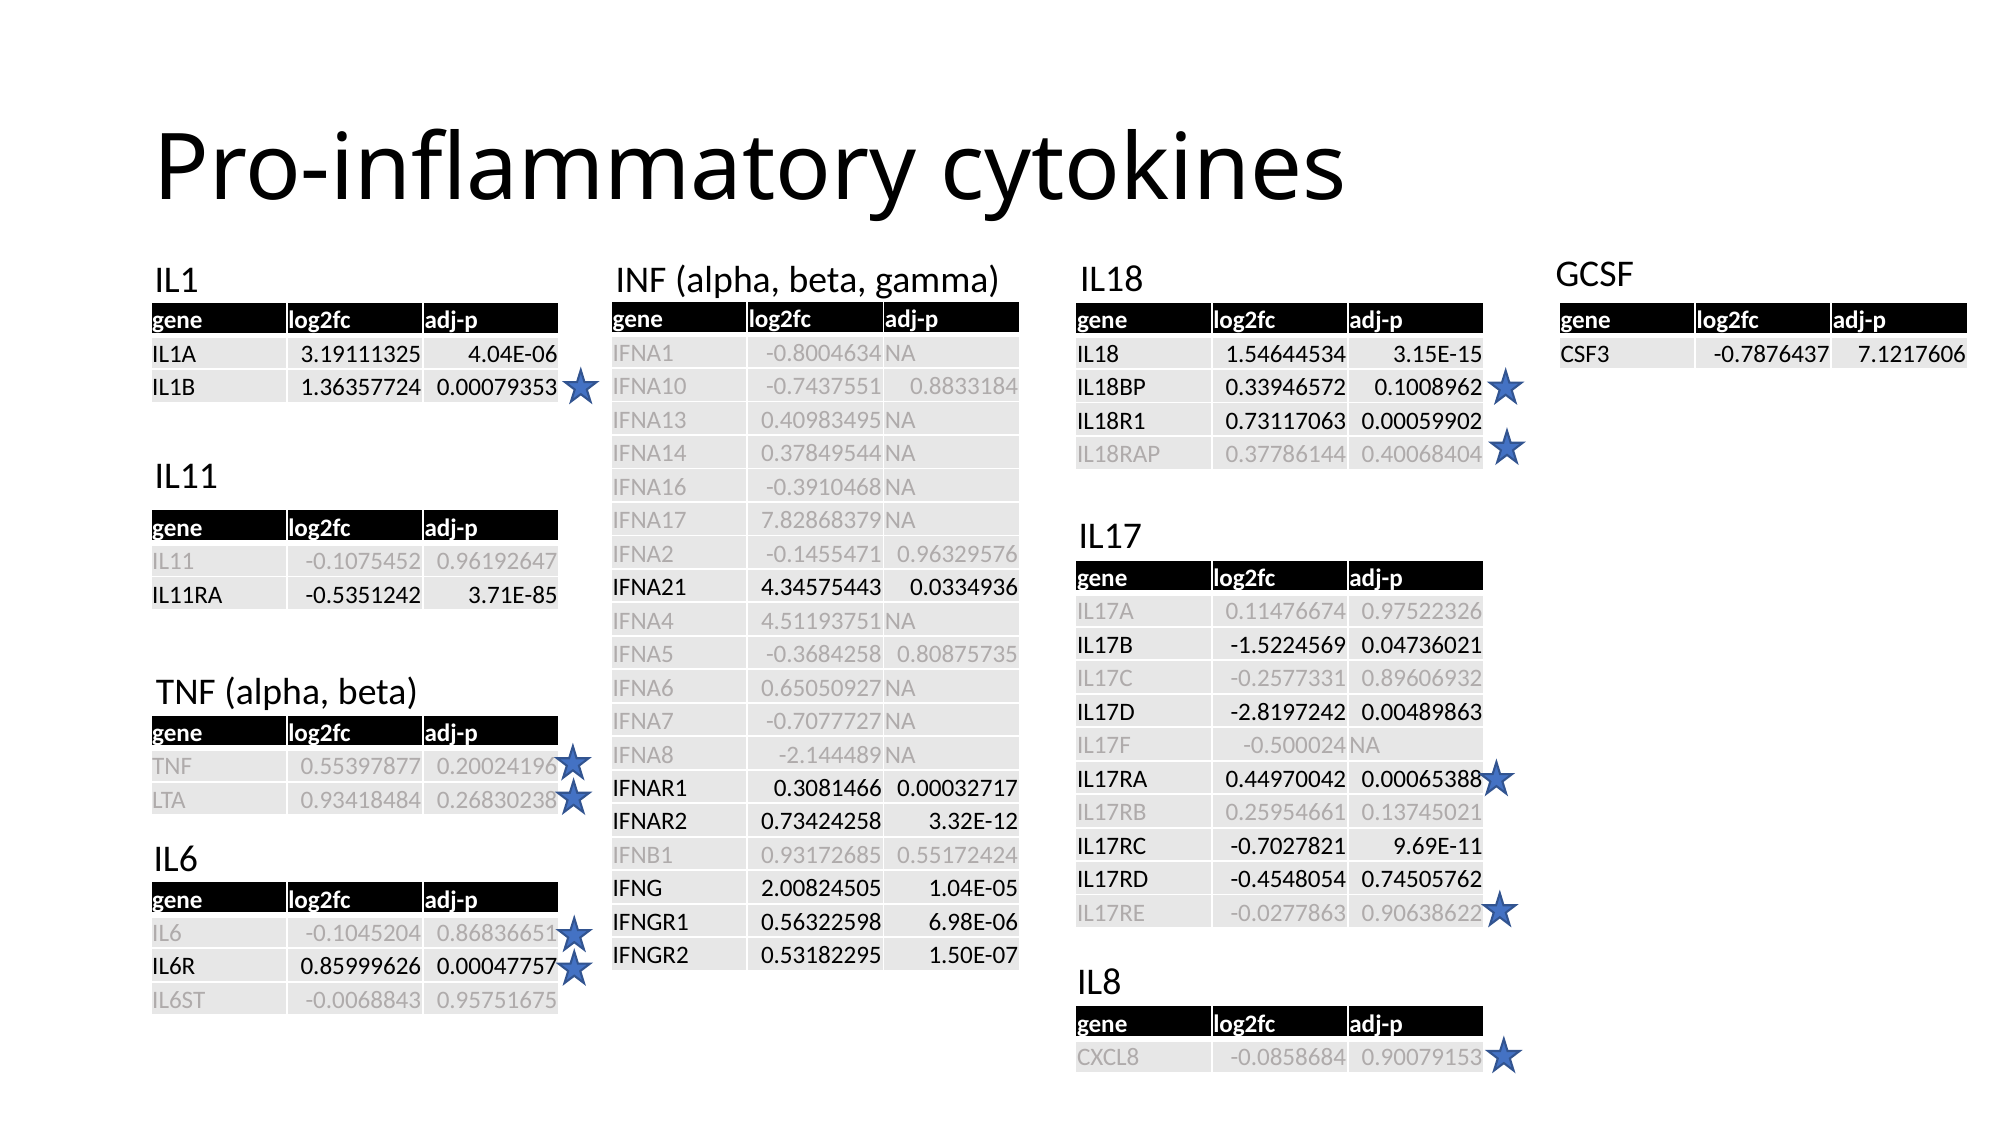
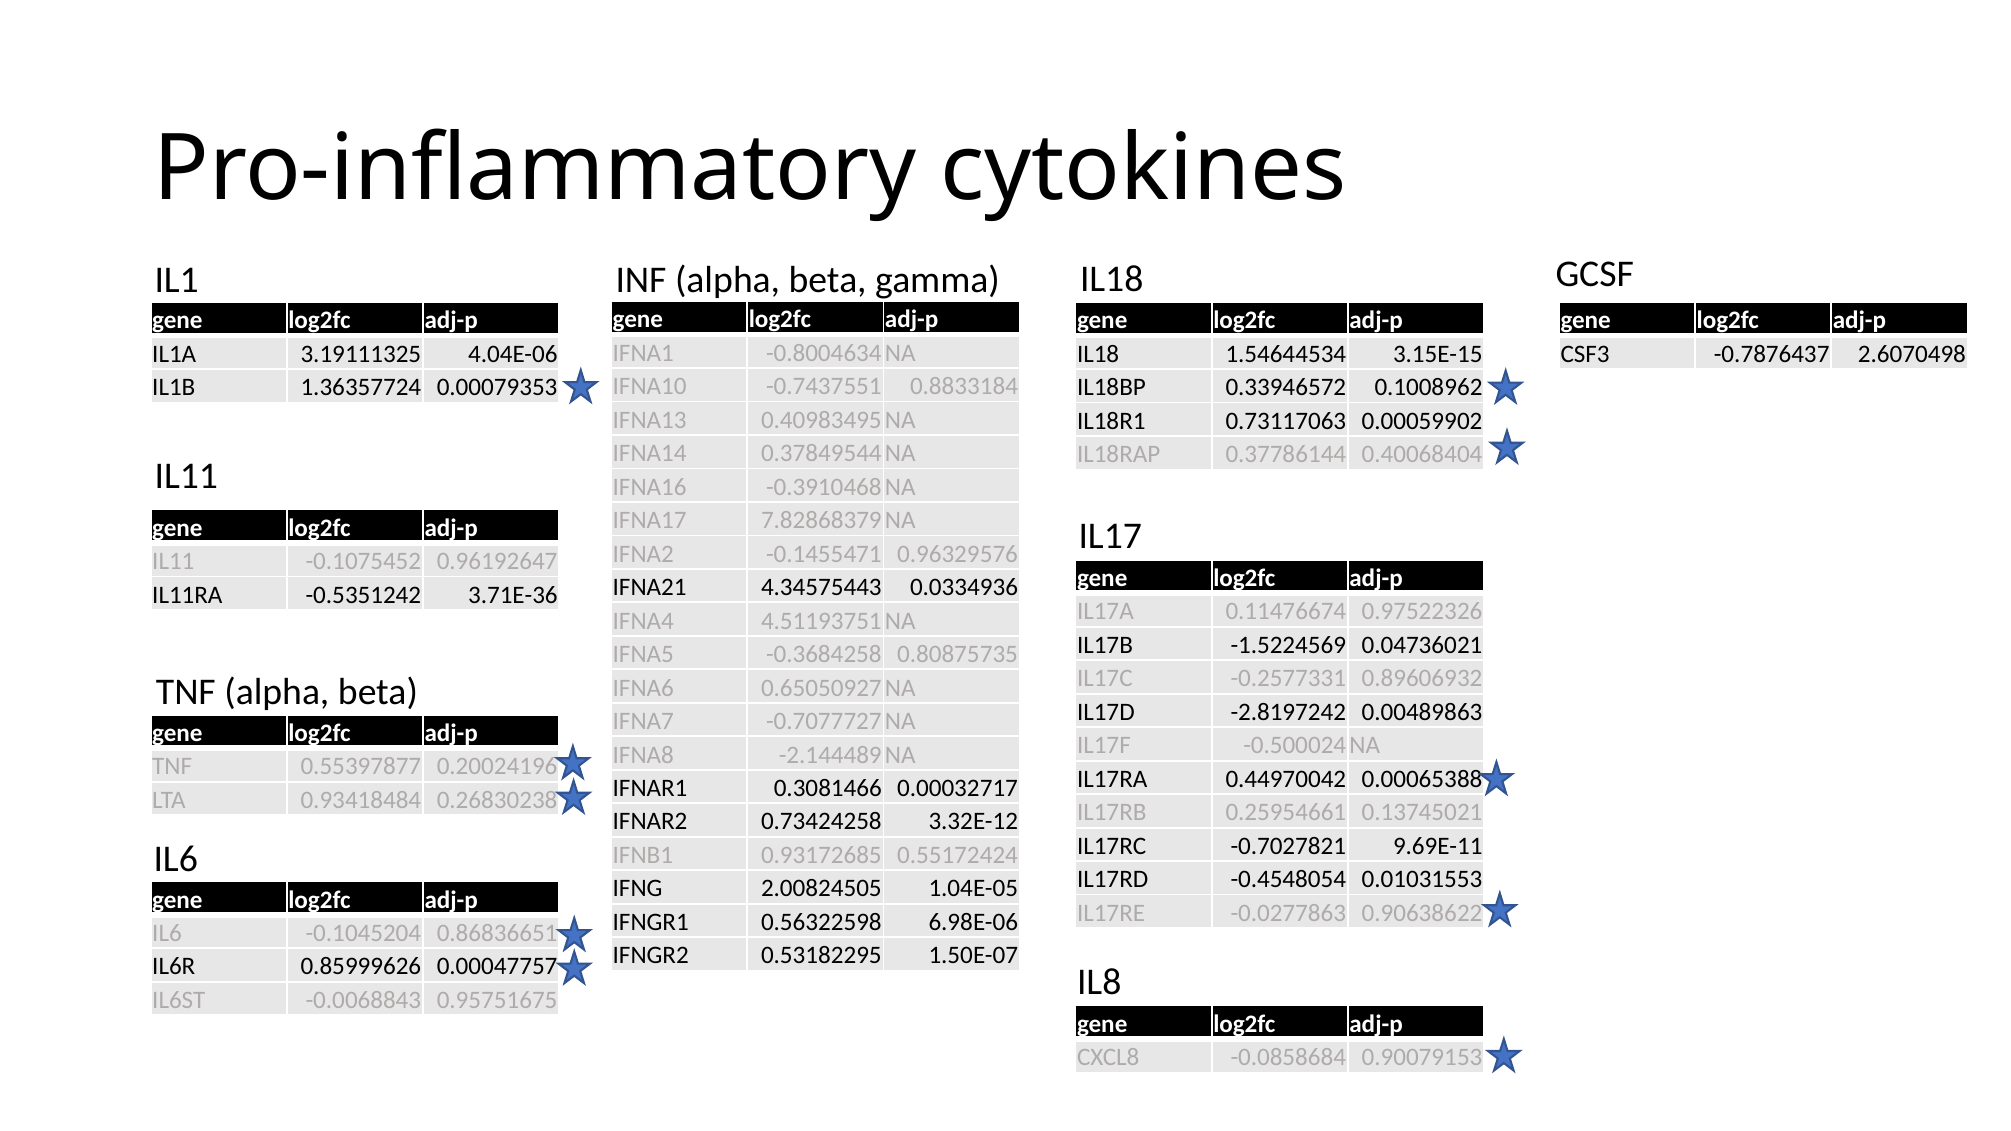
7.1217606: 7.1217606 -> 2.6070498 (1912, 354)
3.71E-85: 3.71E-85 -> 3.71E-36 (513, 595)
0.74505762: 0.74505762 -> 0.01031553 (1422, 880)
